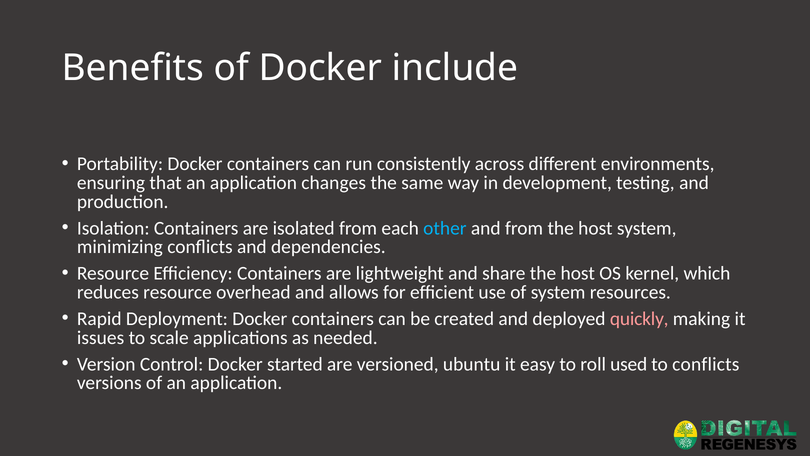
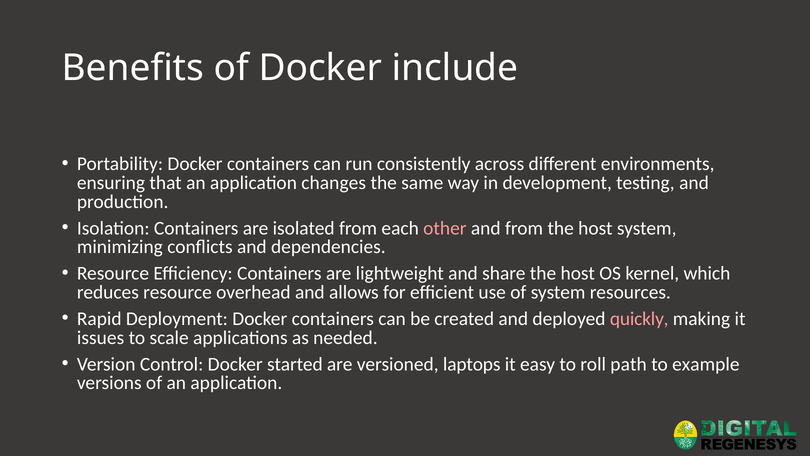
other colour: light blue -> pink (445, 228)
ubuntu: ubuntu -> laptops (472, 364)
used: used -> path (629, 364)
to conflicts: conflicts -> example (706, 364)
